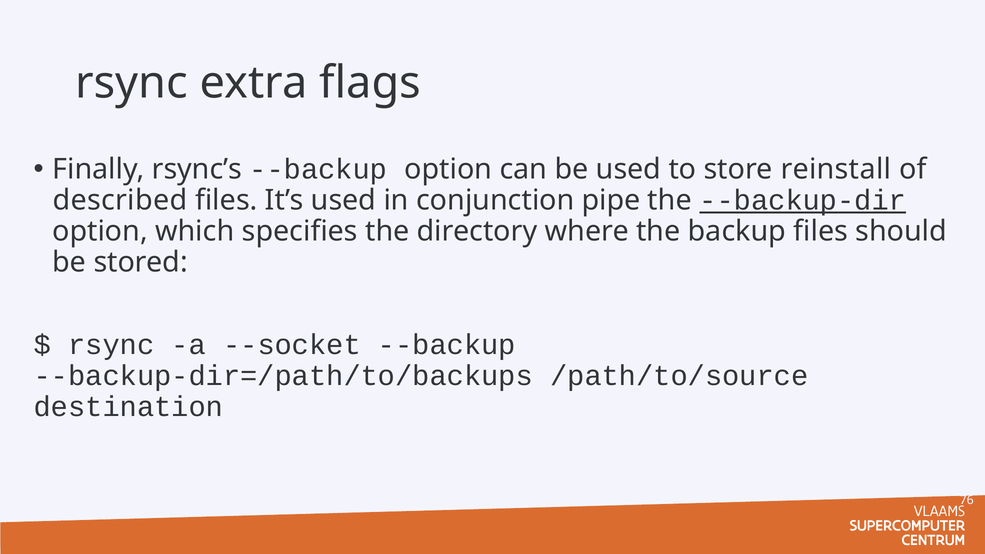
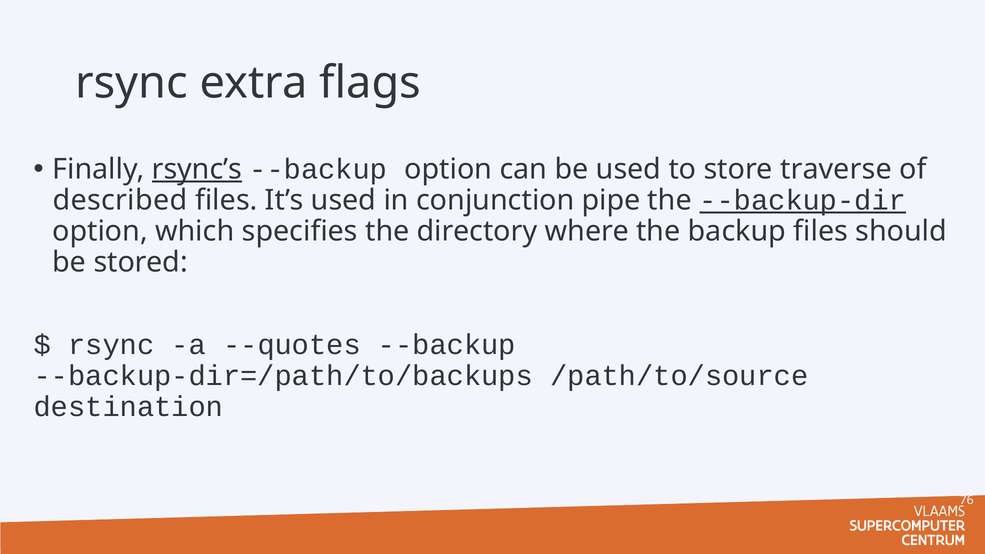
rsync’s underline: none -> present (197, 169)
reinstall: reinstall -> traverse (836, 169)
--socket: --socket -> --quotes (292, 345)
